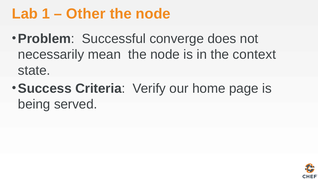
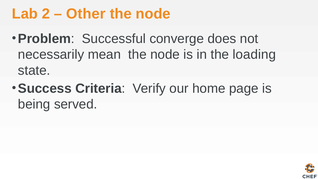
1: 1 -> 2 (46, 14)
context: context -> loading (254, 55)
